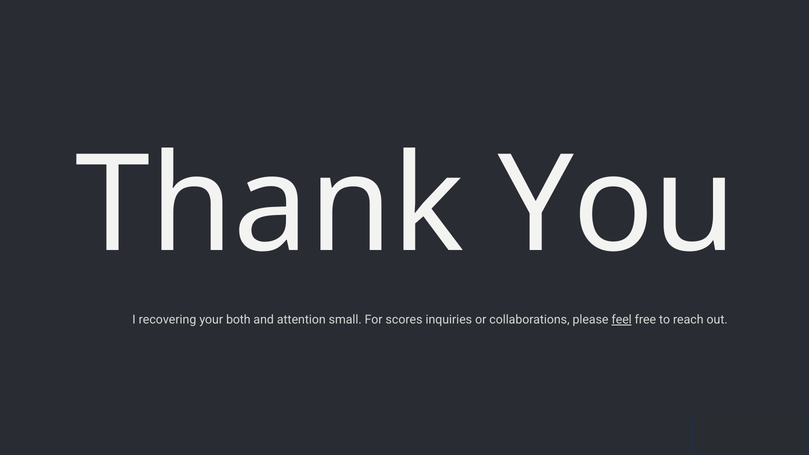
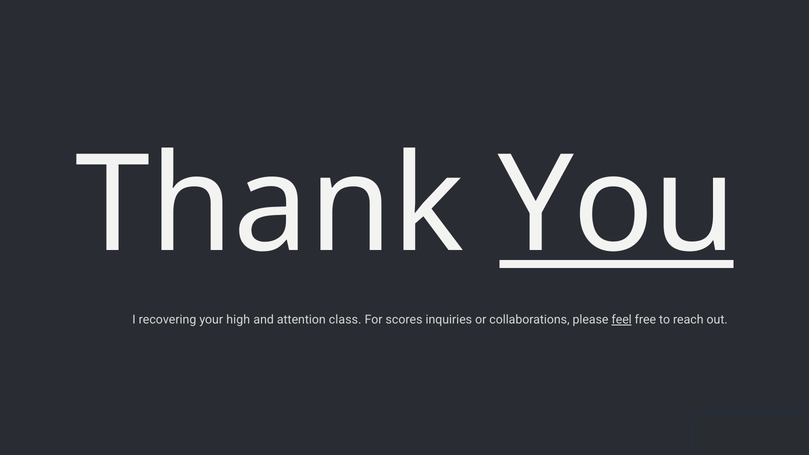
You underline: none -> present (617, 206)
both: both -> high (238, 320)
small: small -> class (345, 320)
